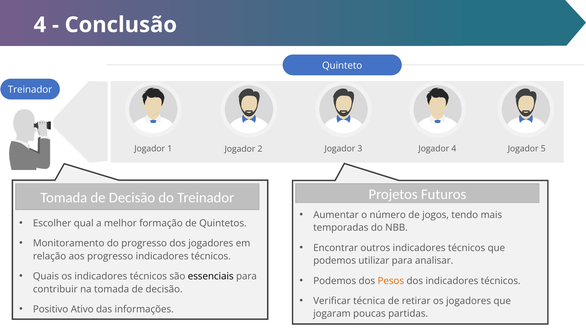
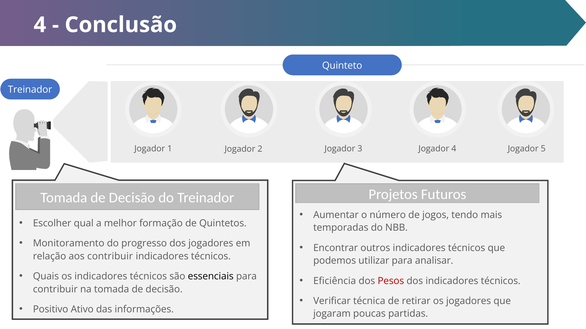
aos progresso: progresso -> contribuir (110, 257)
Podemos: Podemos -> Eficiência (335, 281)
Pesos colour: orange -> red (391, 281)
